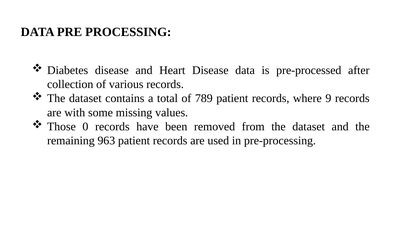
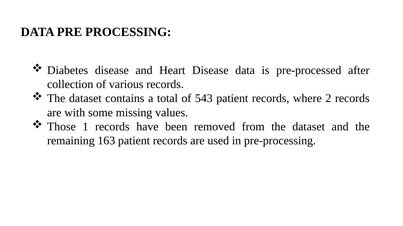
789: 789 -> 543 (204, 99)
9: 9 -> 2 (328, 99)
0: 0 -> 1 (85, 127)
963: 963 -> 163 (106, 141)
